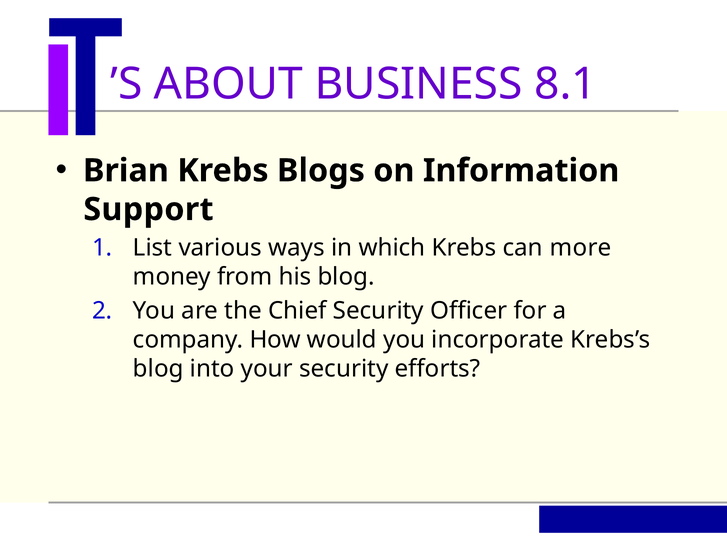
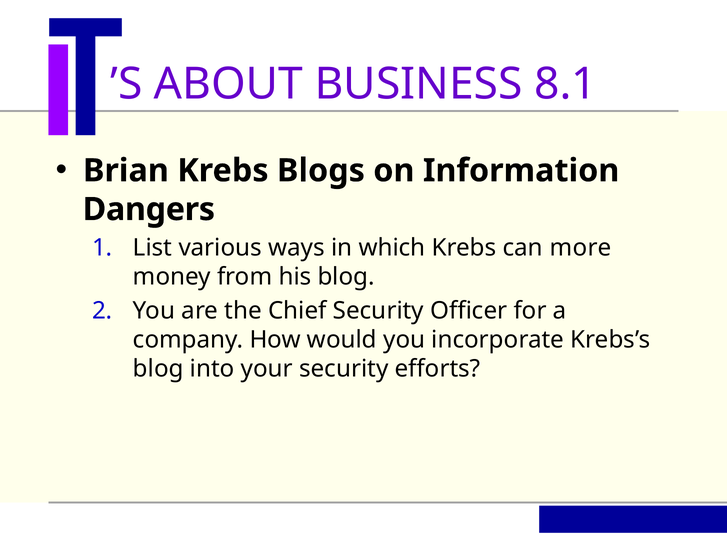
Support: Support -> Dangers (149, 210)
